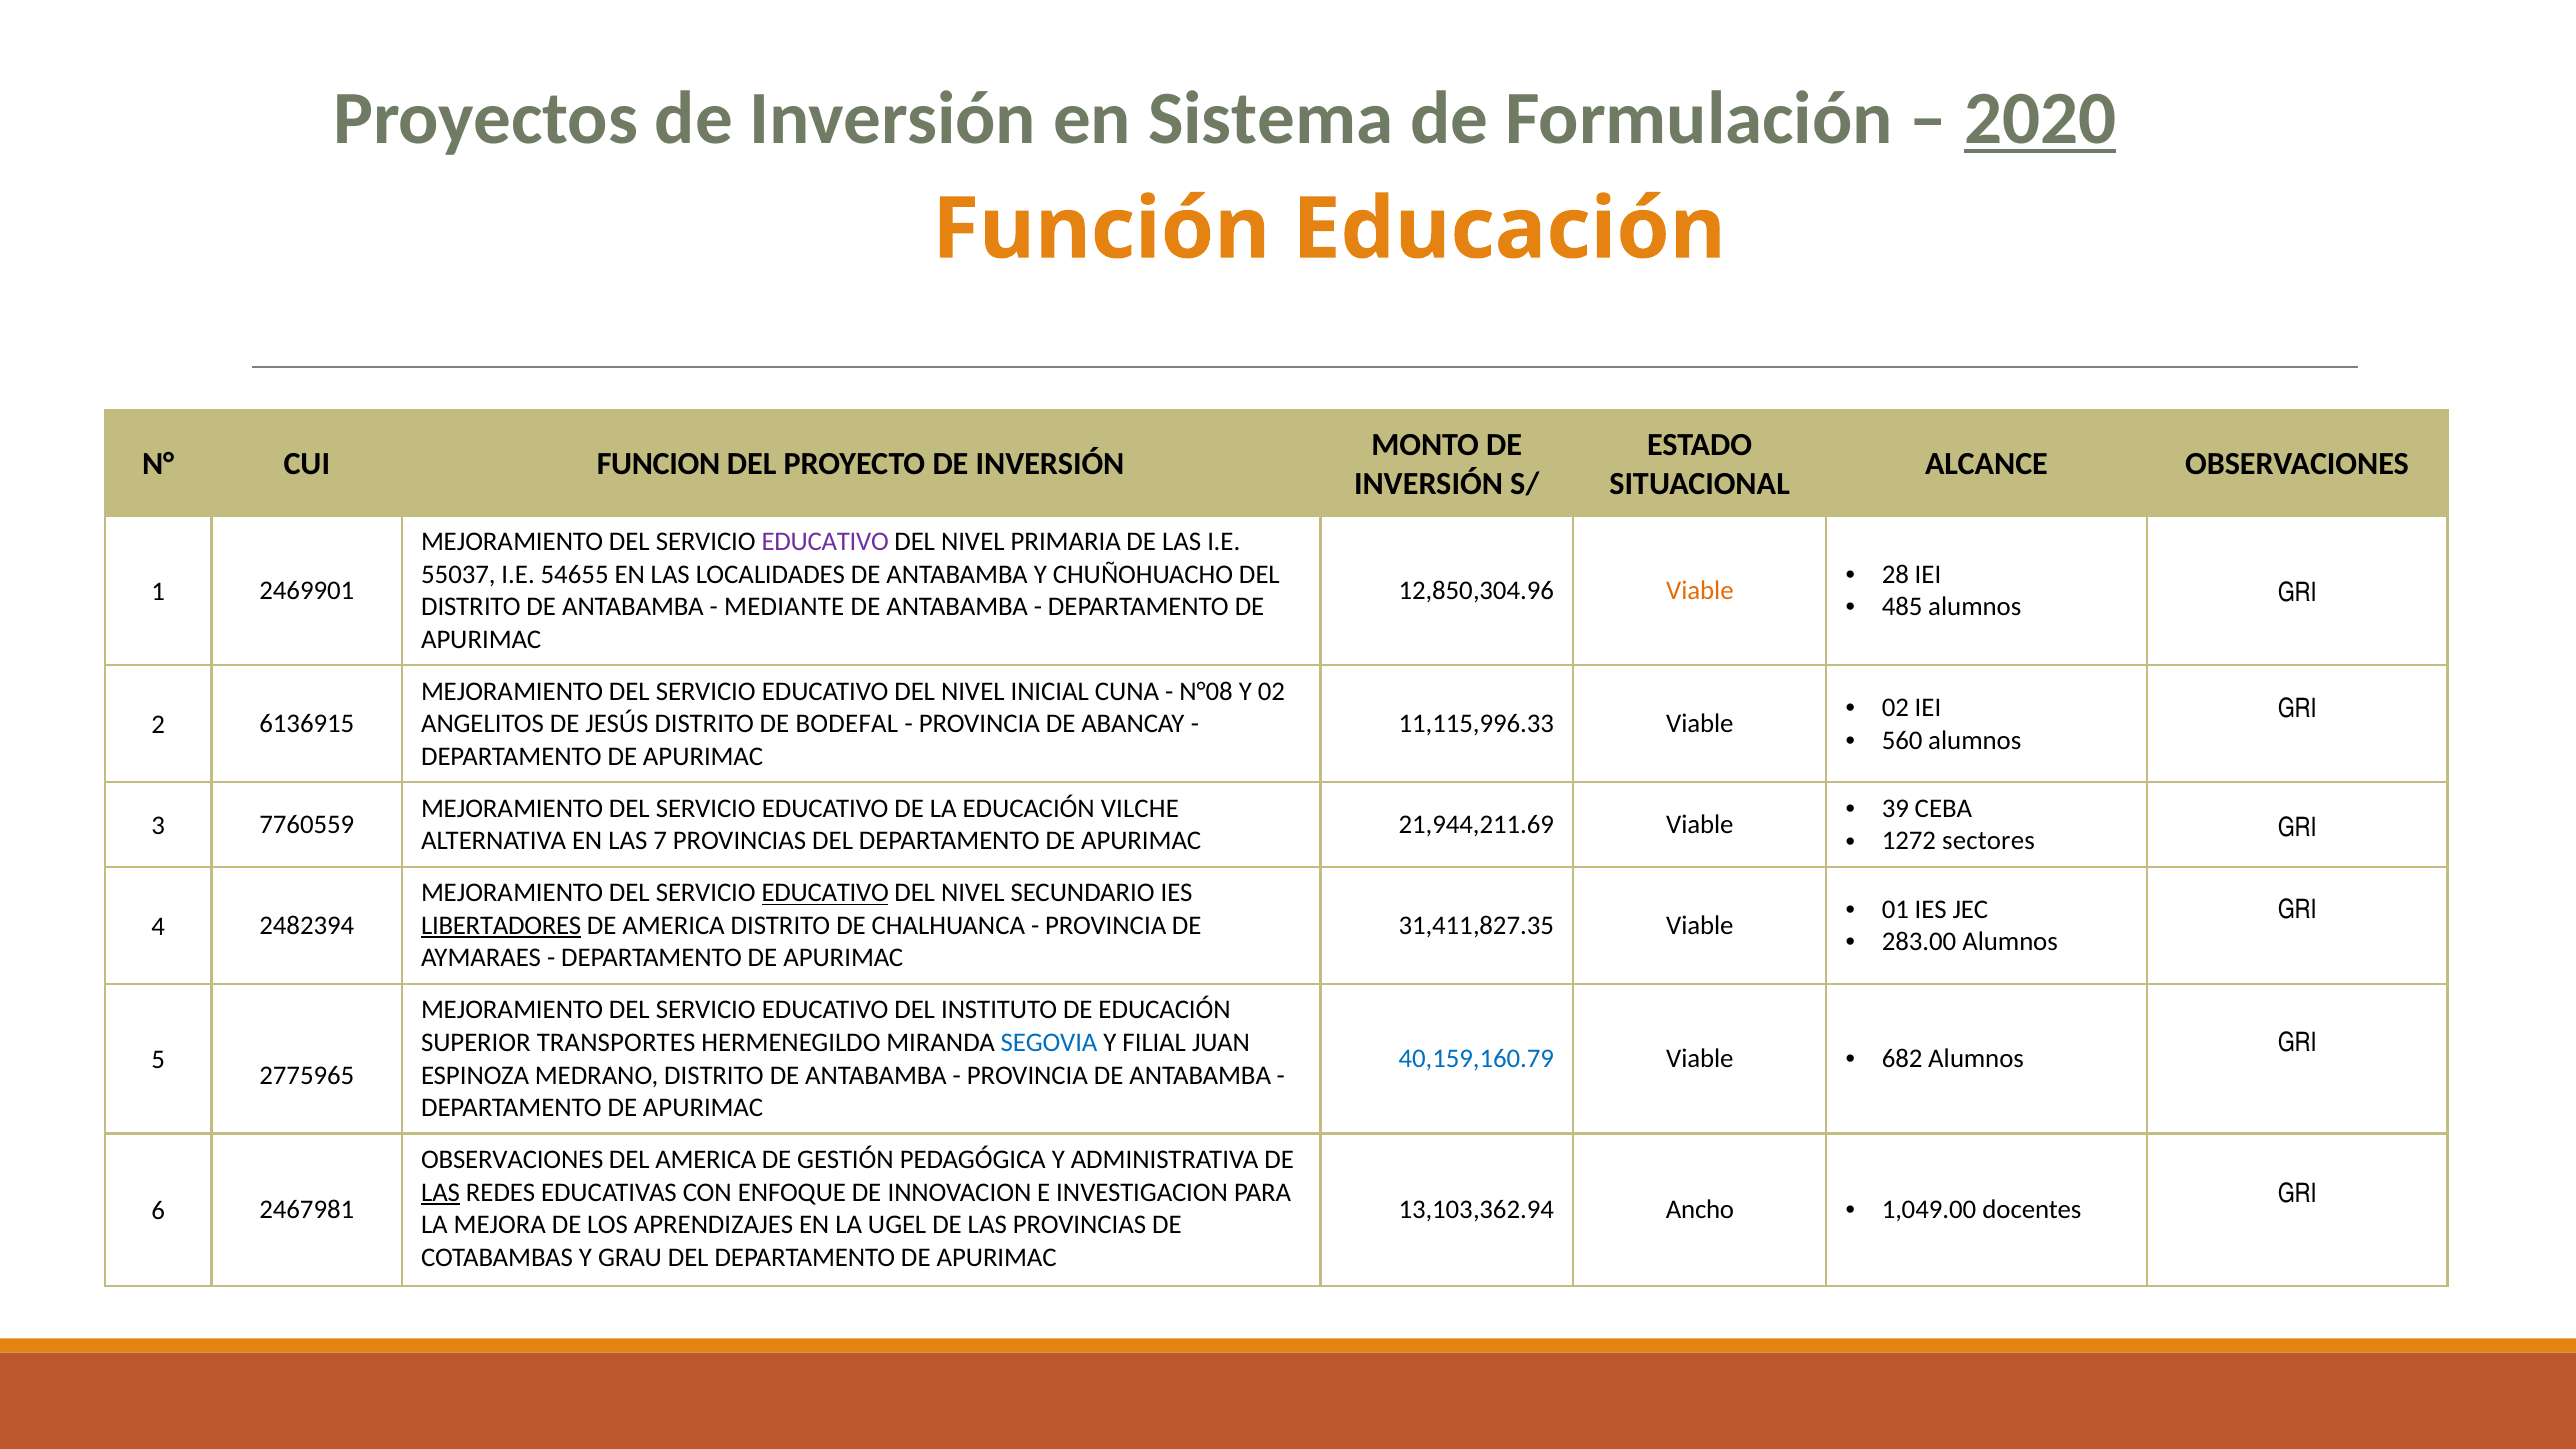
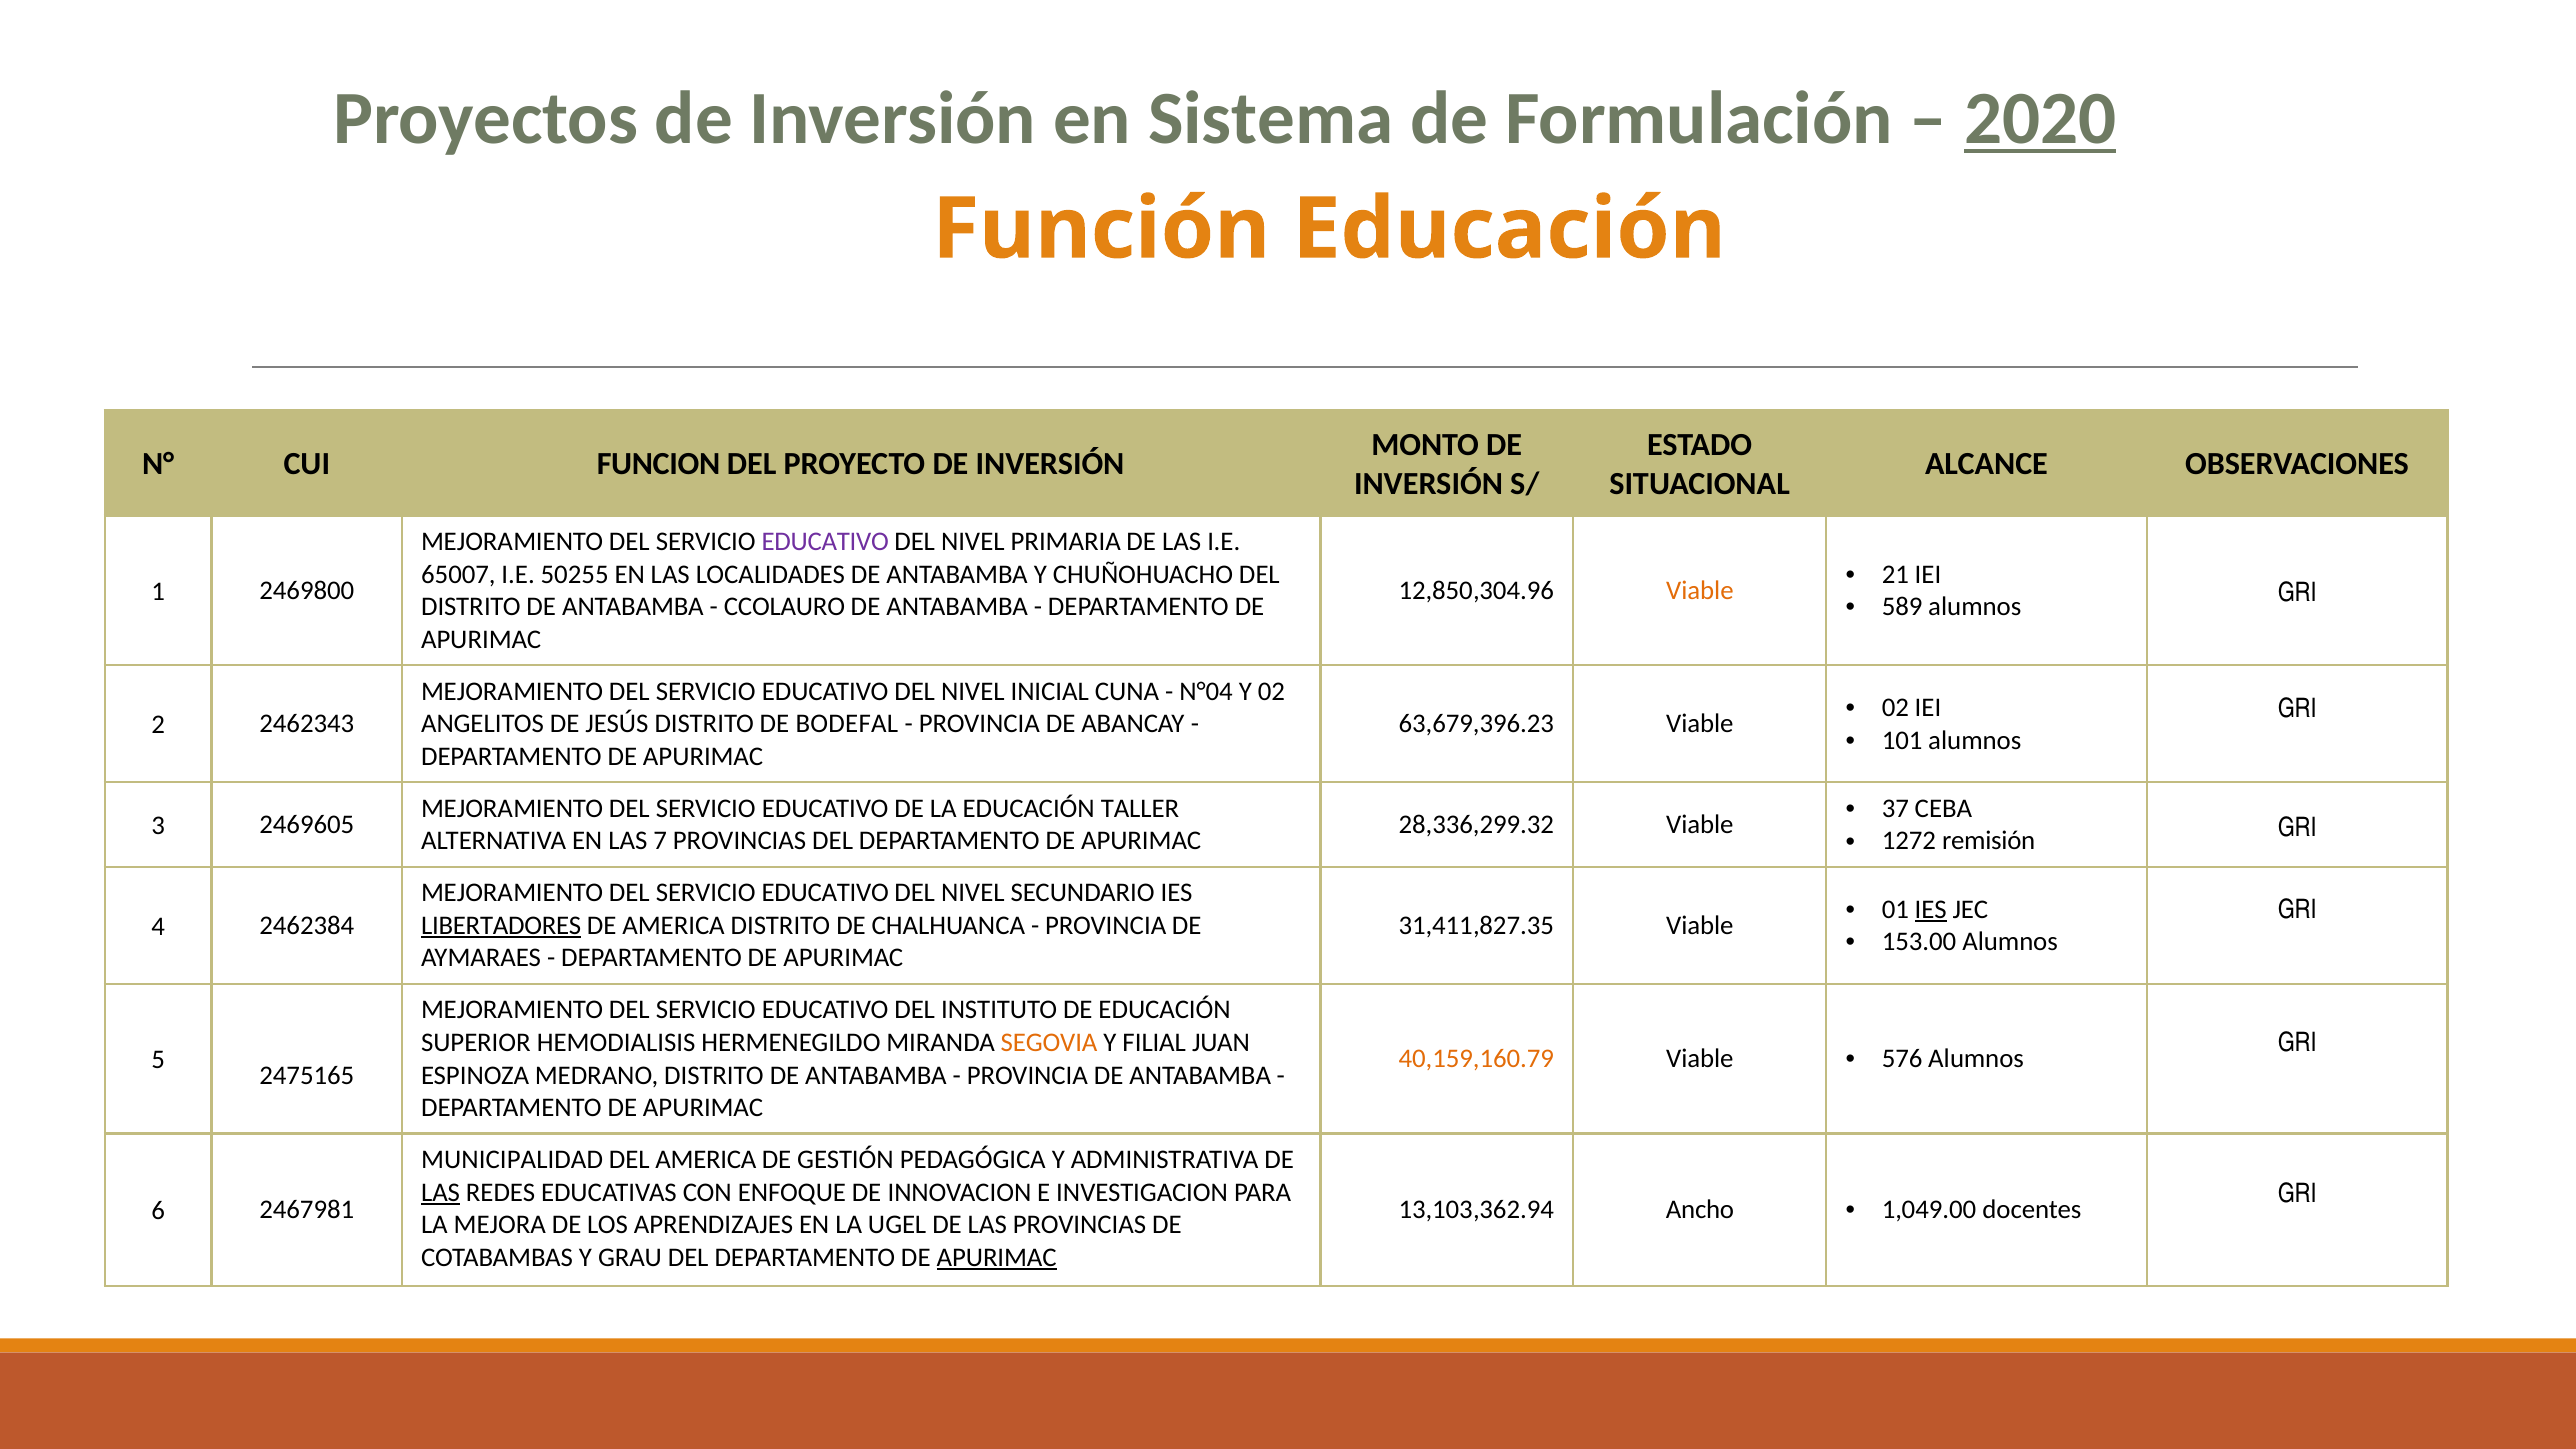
28: 28 -> 21 (1895, 574)
55037: 55037 -> 65007 (458, 574)
54655: 54655 -> 50255 (575, 574)
2469901: 2469901 -> 2469800 (307, 591)
485: 485 -> 589 (1902, 607)
MEDIANTE: MEDIANTE -> CCOLAURO (784, 607)
N°08: N°08 -> N°04 (1206, 691)
11,115,996.33: 11,115,996.33 -> 63,679,396.23 (1476, 724)
6136915: 6136915 -> 2462343 (307, 724)
560: 560 -> 101 (1902, 740)
39: 39 -> 37 (1895, 809)
VILCHE: VILCHE -> TALLER (1140, 809)
21,944,211.69: 21,944,211.69 -> 28,336,299.32 (1476, 825)
7760559: 7760559 -> 2469605 (307, 825)
sectores: sectores -> remisión (1989, 841)
EDUCATIVO underline: present -> none (825, 893)
IES underline: none -> present (1931, 909)
2482394: 2482394 -> 2462384 (307, 926)
283.00: 283.00 -> 153.00 (1919, 942)
TRANSPORTES: TRANSPORTES -> HEMODIALISIS (616, 1043)
SEGOVIA colour: blue -> orange (1049, 1043)
40,159,160.79 colour: blue -> orange (1476, 1059)
682: 682 -> 576 (1902, 1059)
2775965: 2775965 -> 2475165 (307, 1075)
OBSERVACIONES: OBSERVACIONES -> MUNICIPALIDAD (512, 1160)
APURIMAC underline: none -> present (997, 1257)
